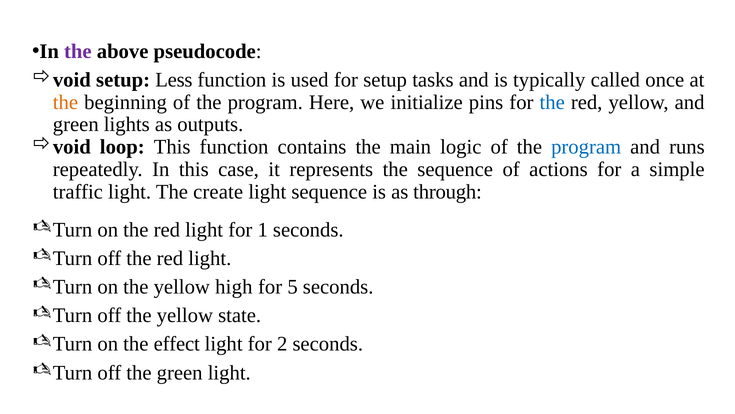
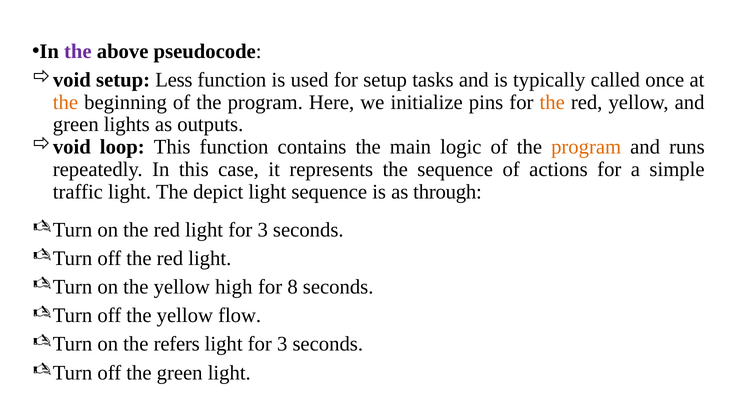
the colour: blue -> orange (552, 102)
program colour: blue -> orange (586, 147)
create: create -> depict (218, 191)
red light for 1: 1 -> 3 (263, 229)
5: 5 -> 8 (293, 287)
state: state -> flow (240, 315)
effect: effect -> refers (177, 344)
2: 2 -> 3 (282, 344)
